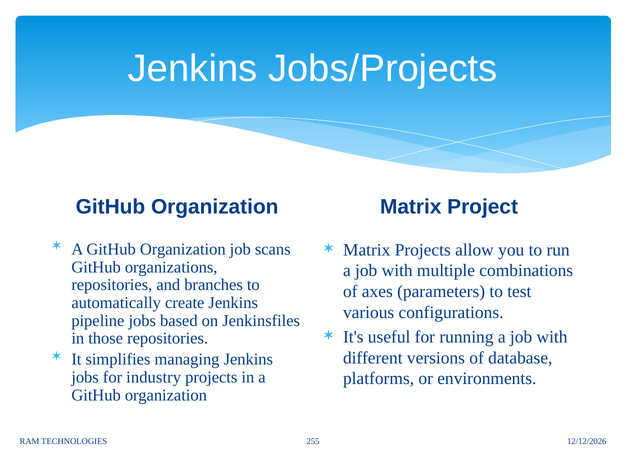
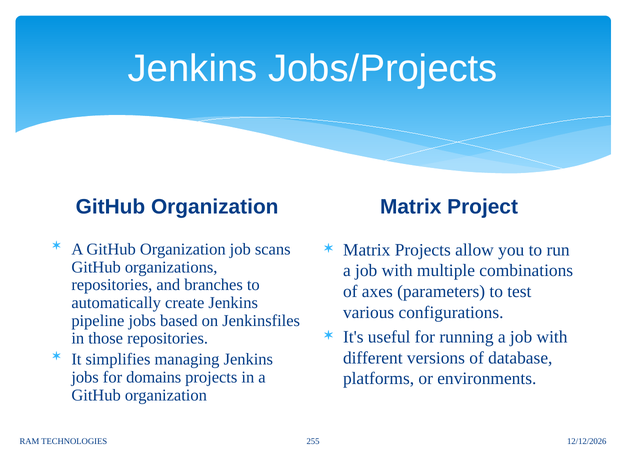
industry: industry -> domains (154, 377)
